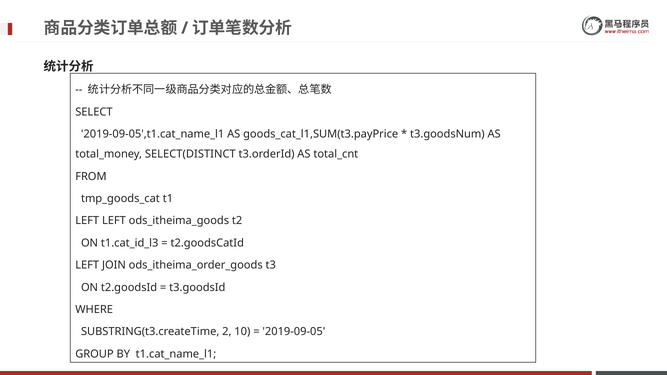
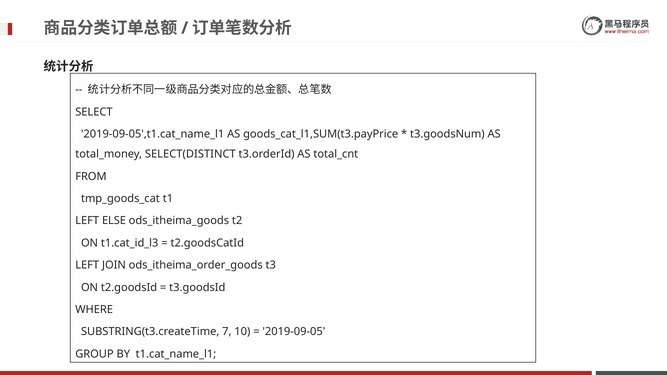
LEFT LEFT: LEFT -> ELSE (114, 221)
2: 2 -> 7 (227, 332)
